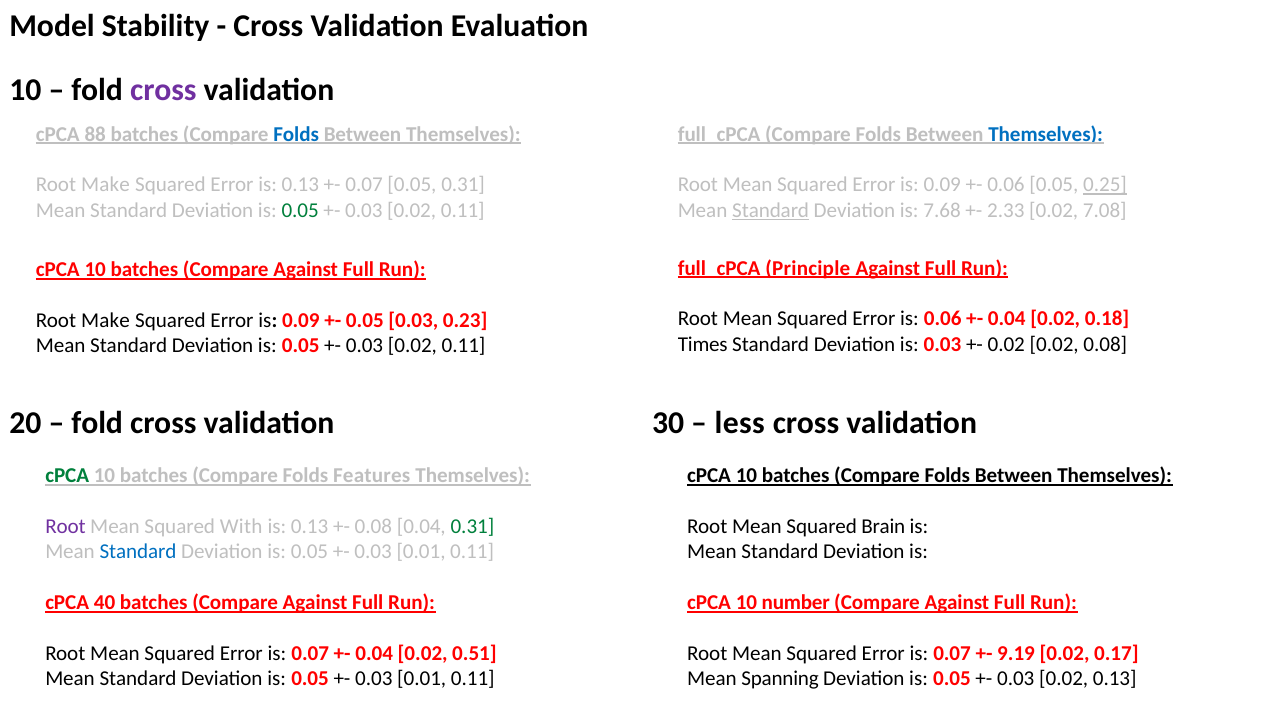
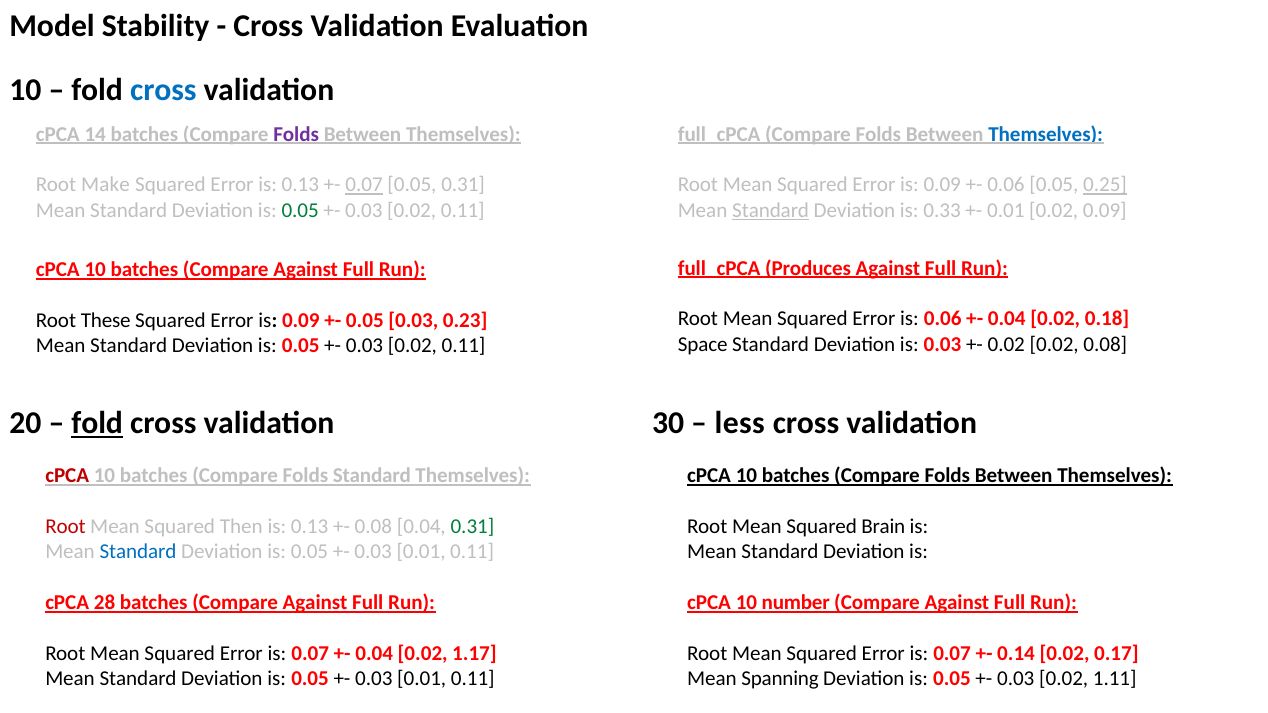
cross colour: purple -> blue (163, 90)
88: 88 -> 14 (95, 134)
Folds colour: blue -> purple (296, 134)
0.07 underline: none -> present (364, 185)
7.68: 7.68 -> 0.33 (942, 210)
2.33: 2.33 -> 0.01 (1006, 210)
0.02 7.08: 7.08 -> 0.09 (1105, 210)
Principle: Principle -> Produces (808, 268)
Make: Make -> These (106, 320)
Times: Times -> Space (703, 344)
fold underline: none -> present (97, 423)
cPCA colour: green -> red (67, 476)
Folds Features: Features -> Standard (372, 476)
Root colour: purple -> red (65, 527)
With: With -> Then (241, 527)
40: 40 -> 28 (105, 603)
0.51: 0.51 -> 1.17 (474, 654)
9.19: 9.19 -> 0.14 (1016, 654)
0.02 0.13: 0.13 -> 1.11 (1115, 679)
